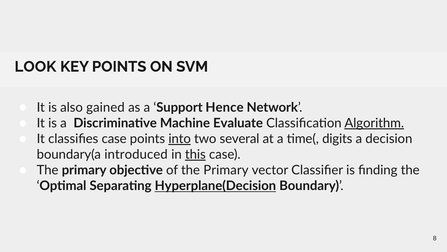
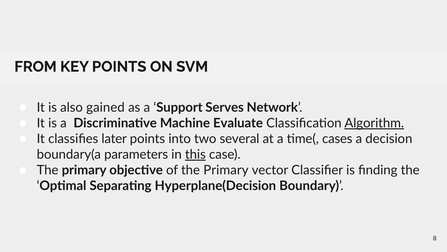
LOOK: LOOK -> FROM (36, 67)
Hence: Hence -> Serves (225, 107)
classifies case: case -> later (114, 139)
into underline: present -> none (180, 139)
digits: digits -> cases (337, 139)
introduced: introduced -> parameters (136, 154)
Hyperplane(Decision underline: present -> none (215, 186)
